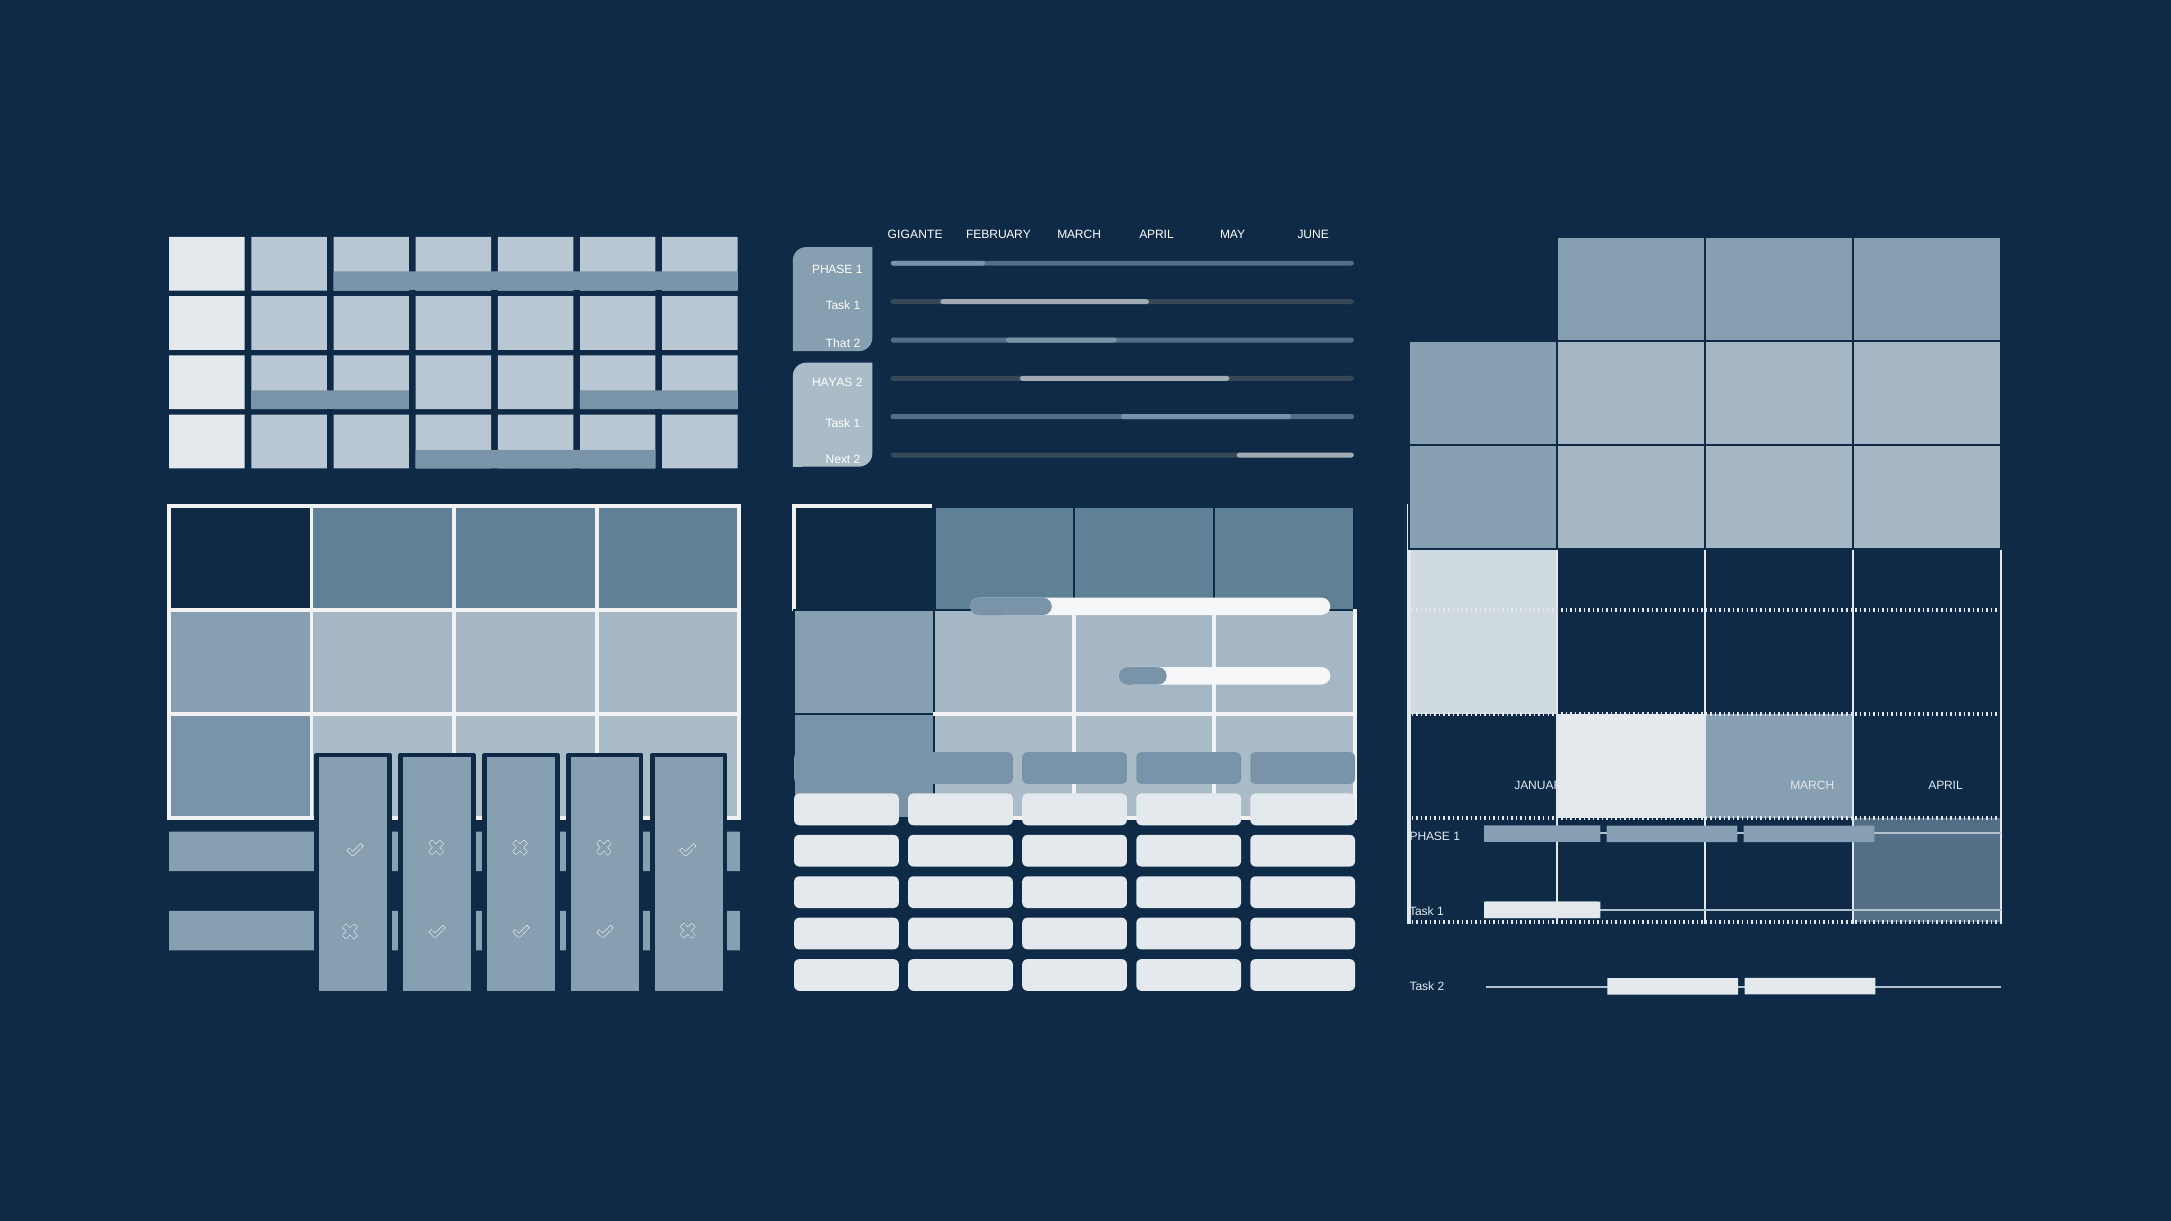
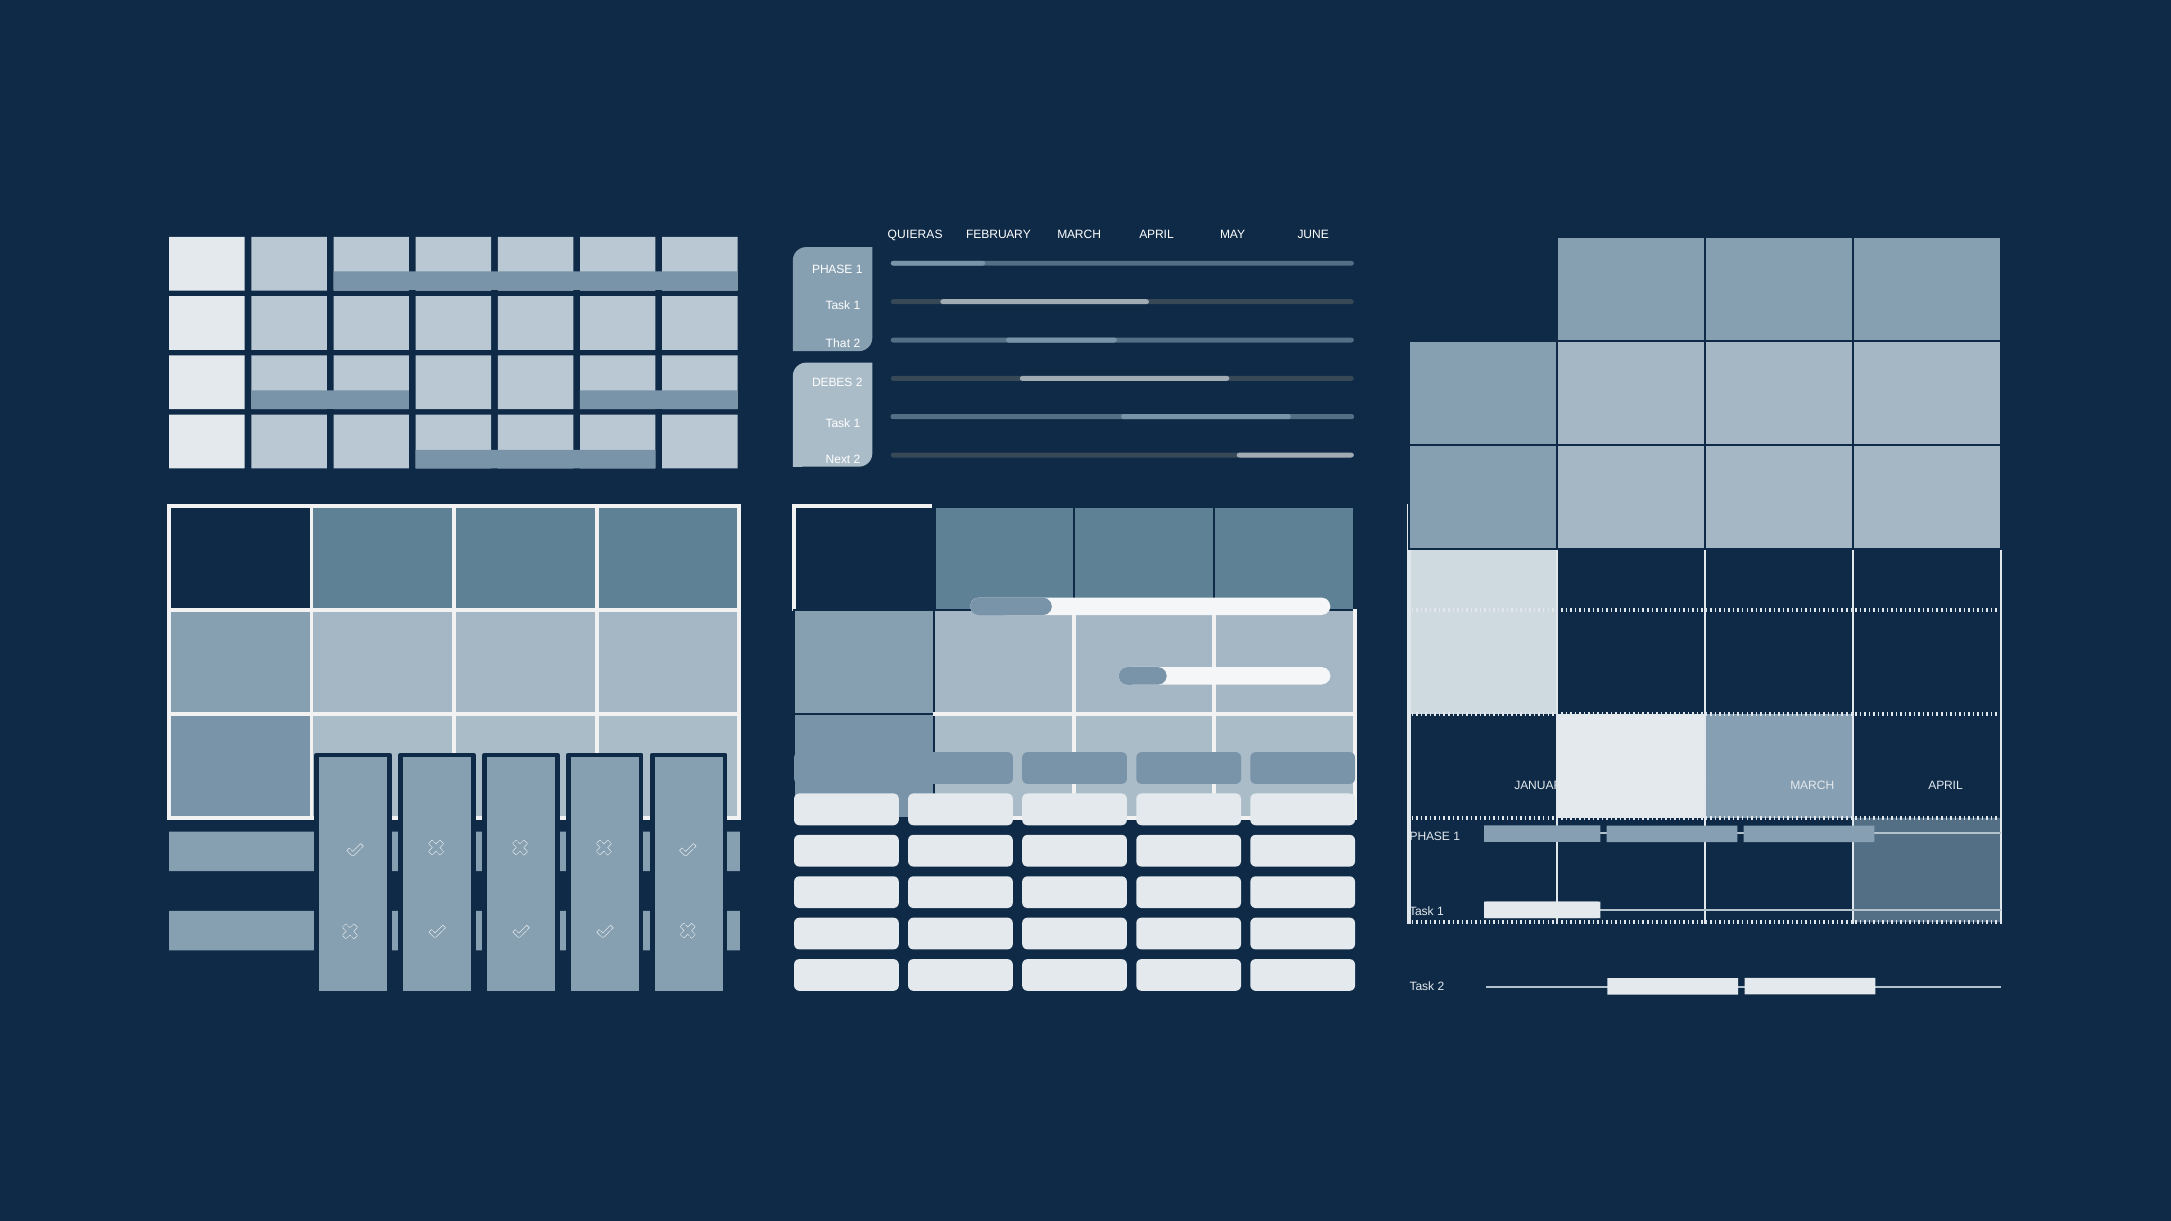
GIGANTE: GIGANTE -> QUIERAS (915, 234)
HAYAS: HAYAS -> DEBES (832, 383)
